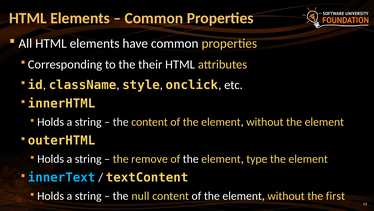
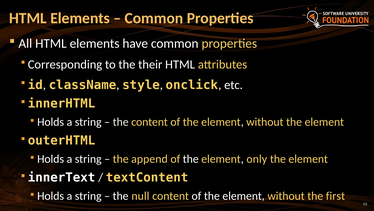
remove: remove -> append (149, 159)
type: type -> only (257, 159)
innerText colour: light blue -> white (62, 177)
